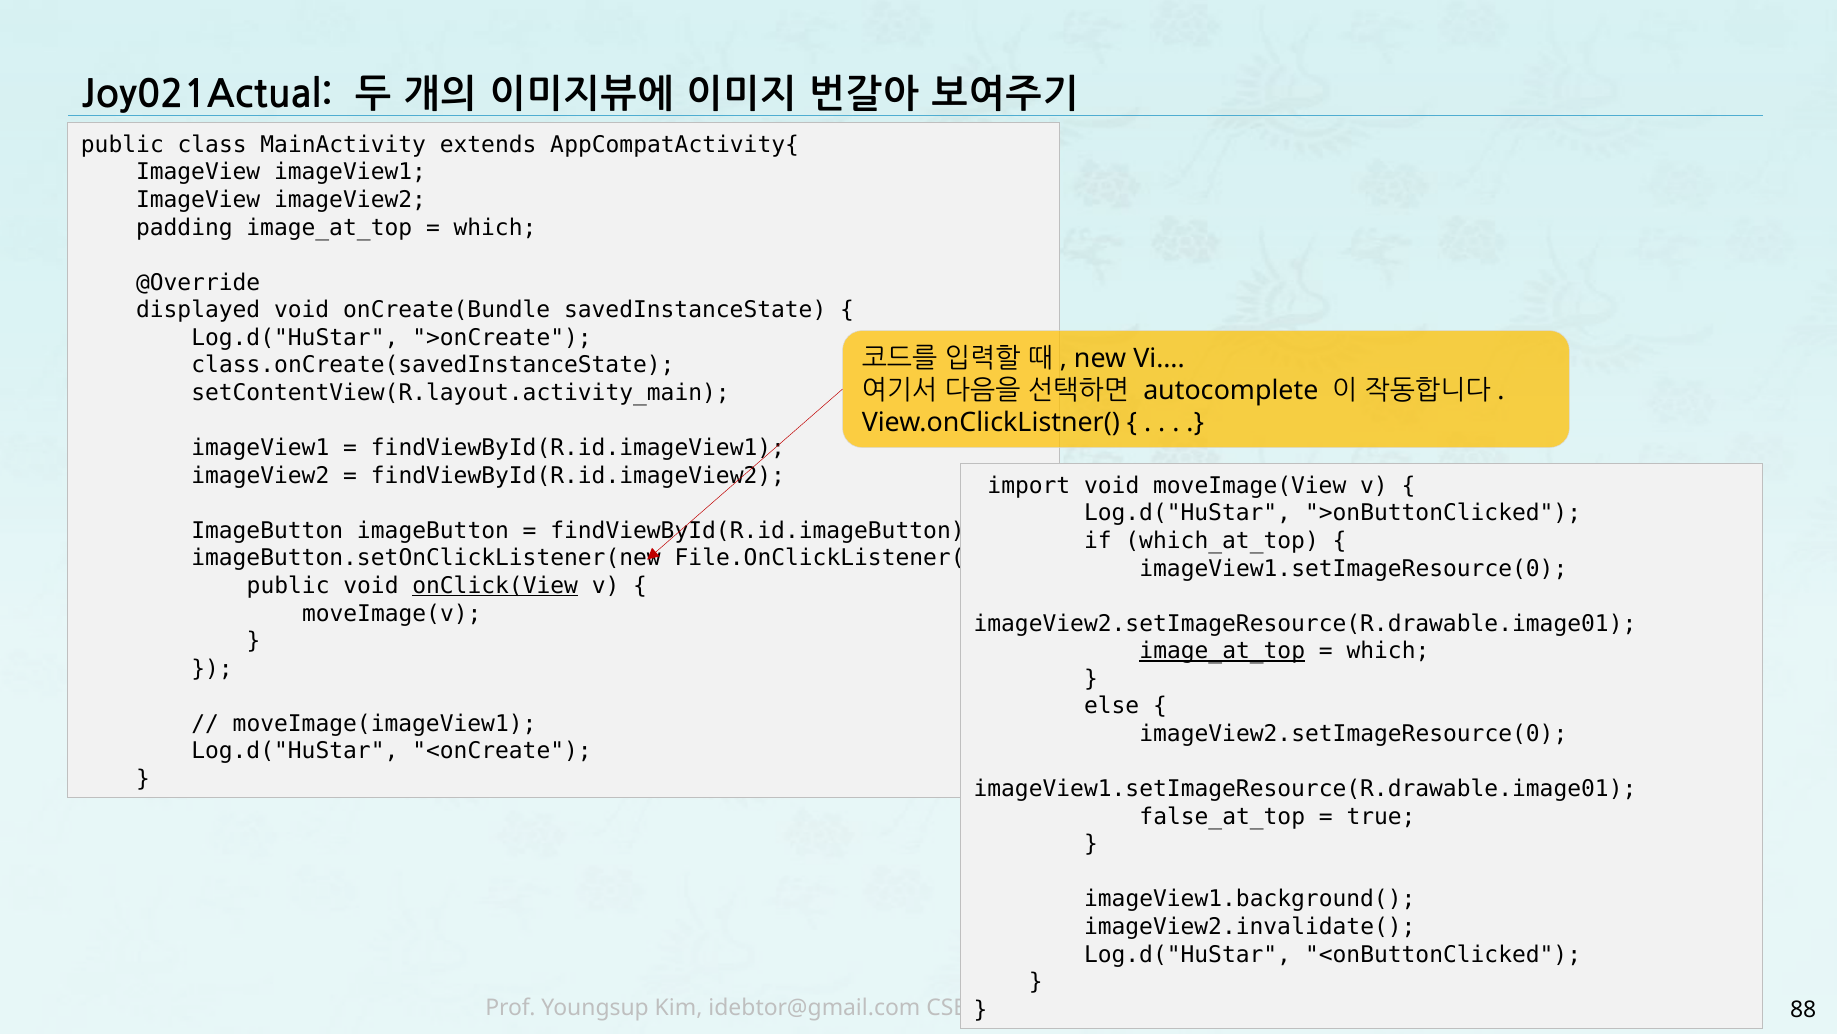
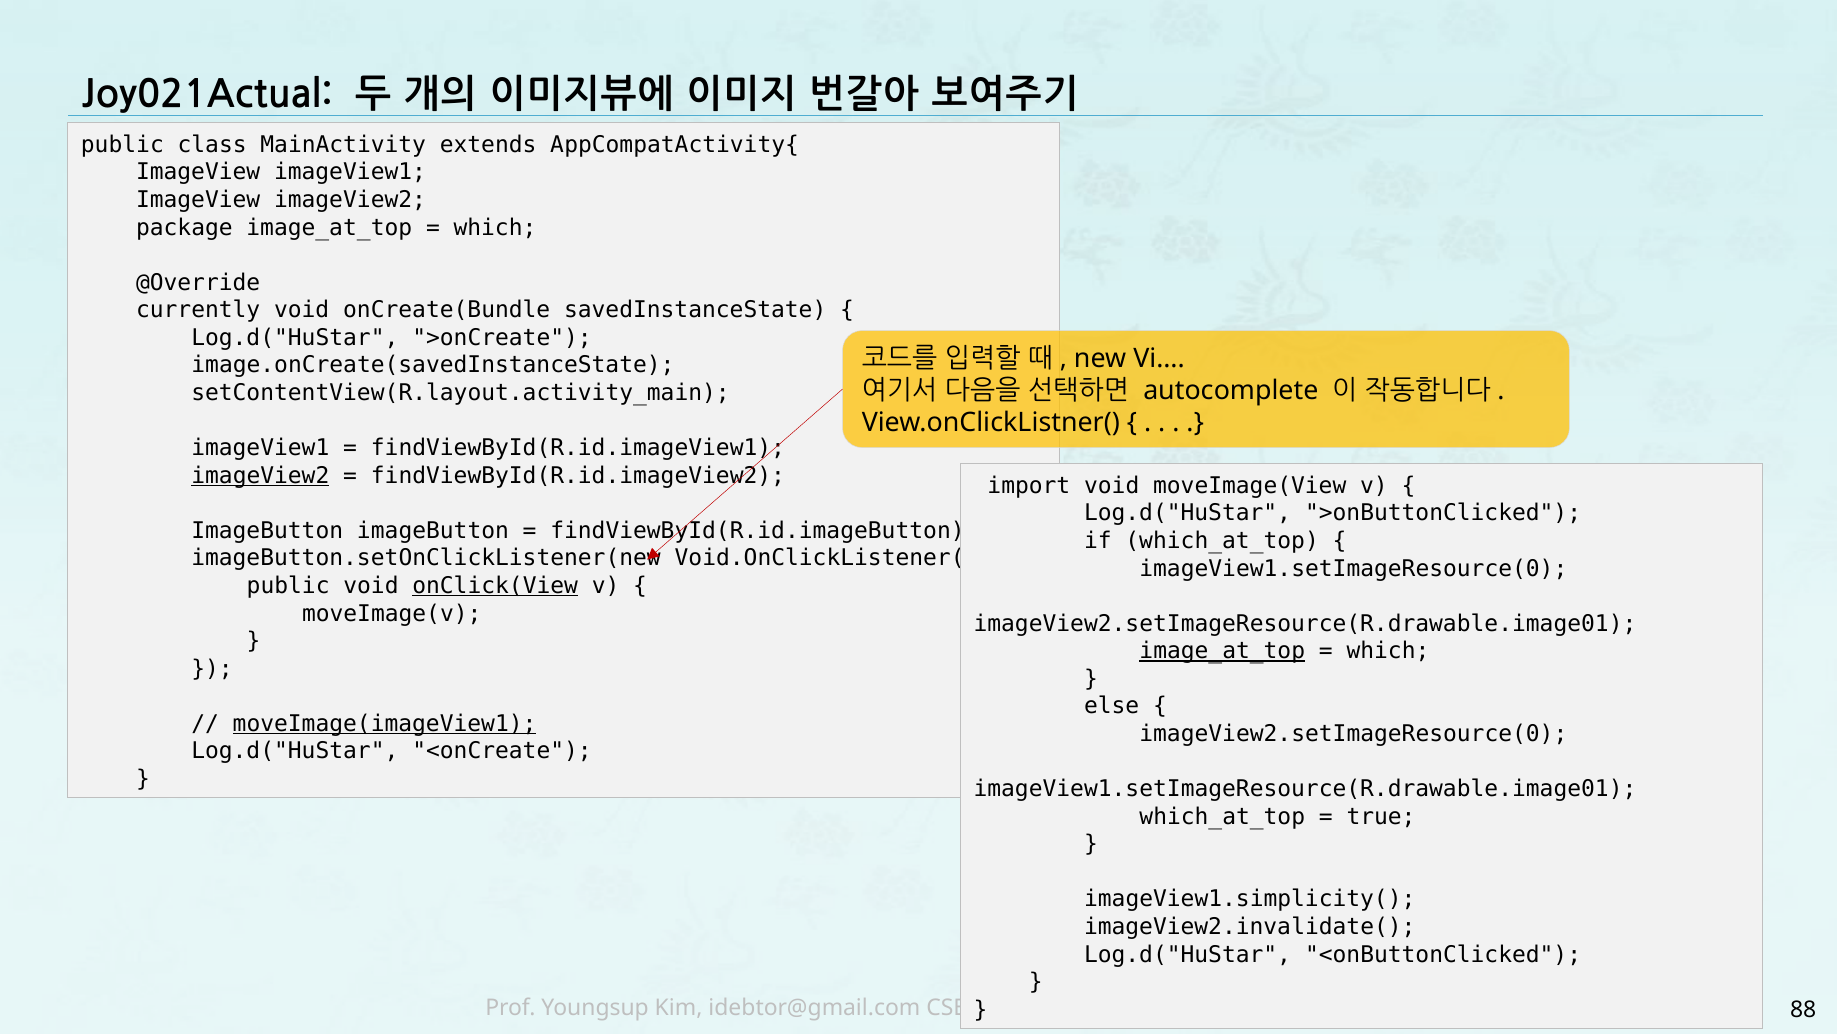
padding: padding -> package (184, 227)
displayed: displayed -> currently (198, 310)
class.onCreate(savedInstanceState: class.onCreate(savedInstanceState -> image.onCreate(savedInstanceState (433, 365)
imageView2 underline: none -> present (260, 475)
File.OnClickListener(: File.OnClickListener( -> Void.OnClickListener( (827, 558)
moveImage(imageView1 underline: none -> present (385, 723)
false_at_top: false_at_top -> which_at_top (1222, 816)
imageView1.background(: imageView1.background( -> imageView1.simplicity( (1250, 899)
